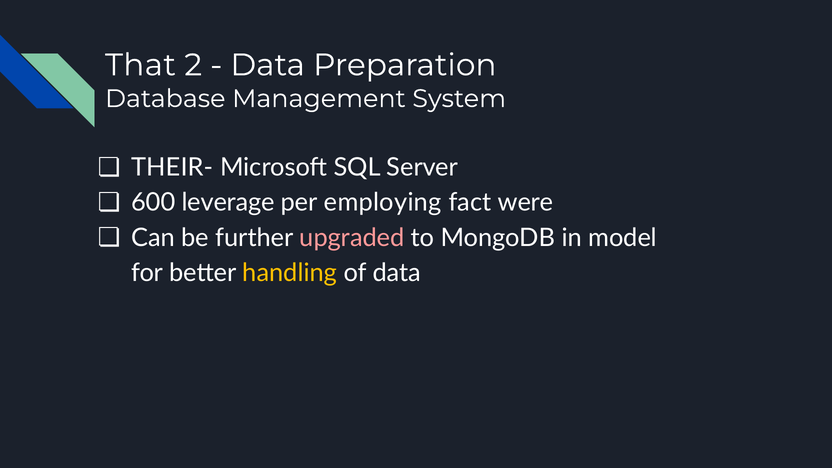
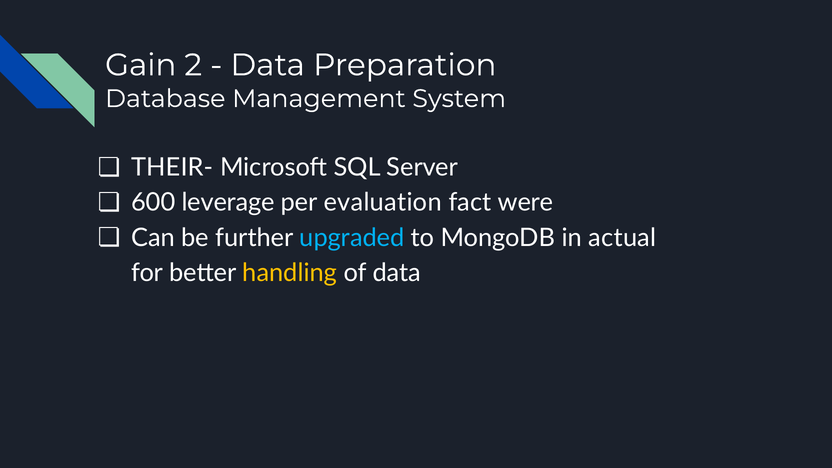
That: That -> Gain (141, 65)
employing: employing -> evaluation (383, 203)
upgraded colour: pink -> light blue (352, 238)
model: model -> actual (622, 238)
